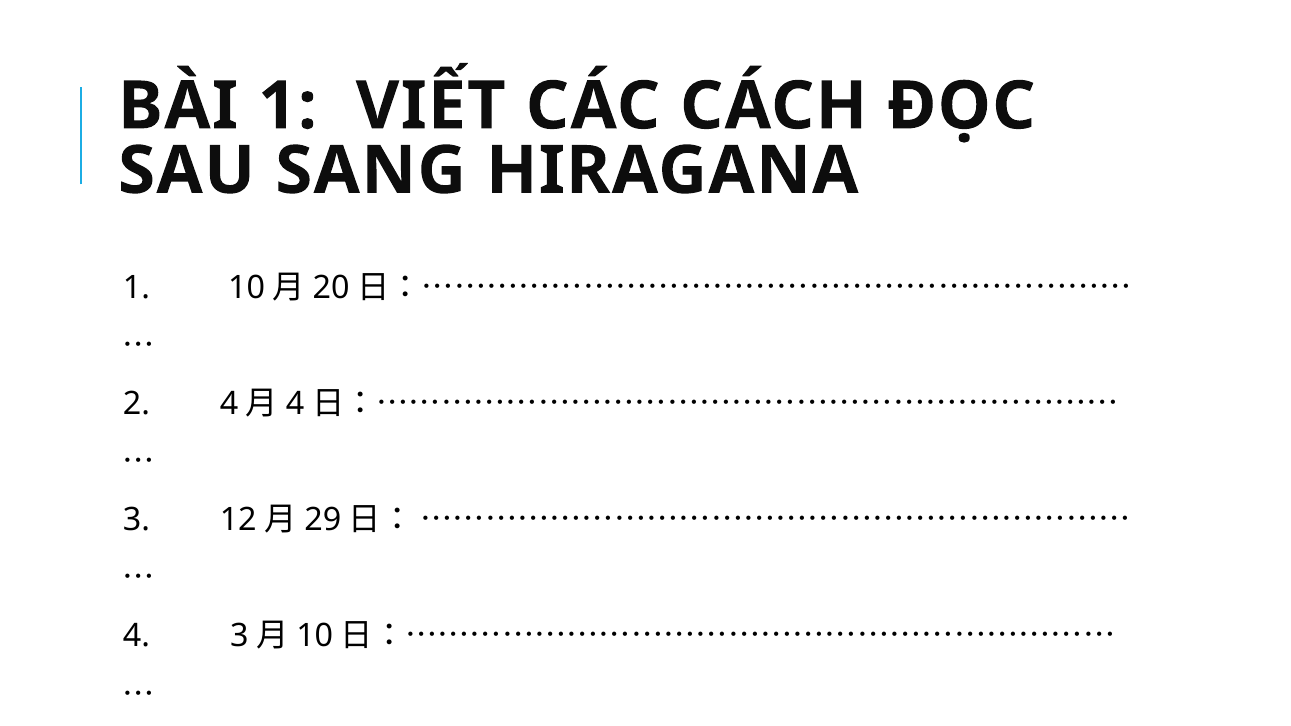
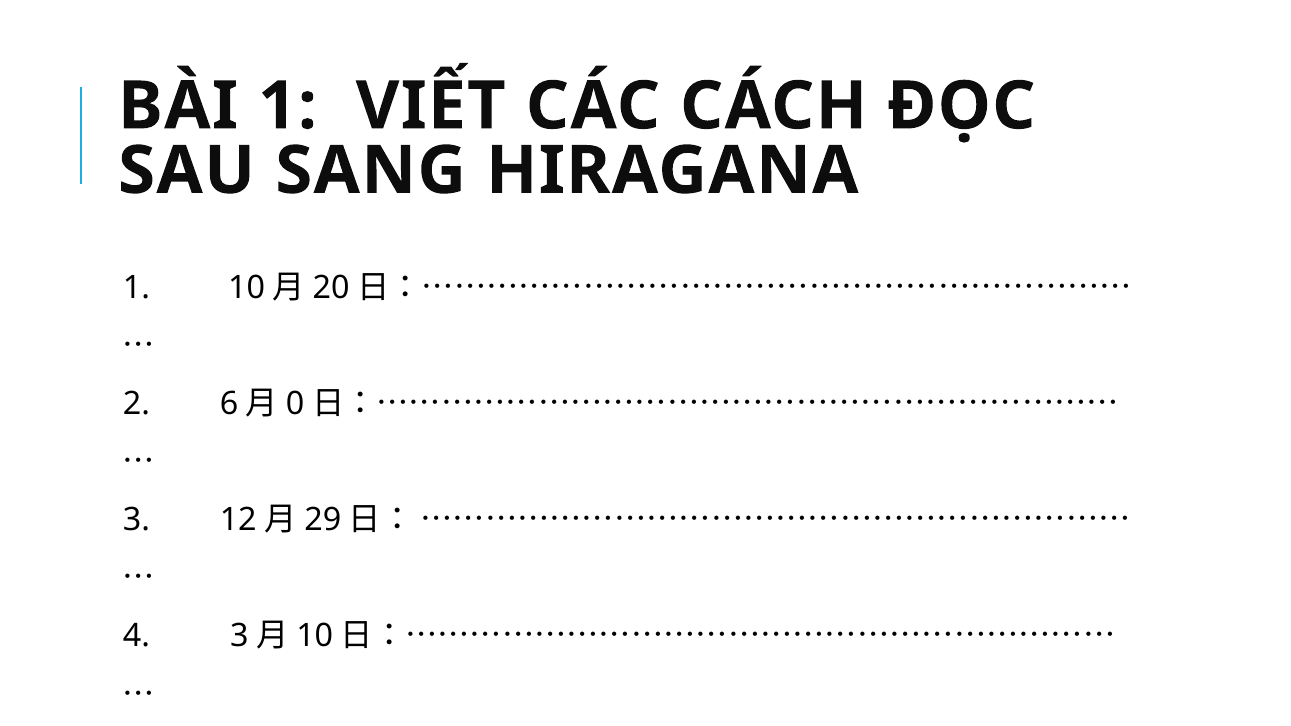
2 4: 4 -> 6 (229, 404)
4: 4 -> 0 (295, 404)
